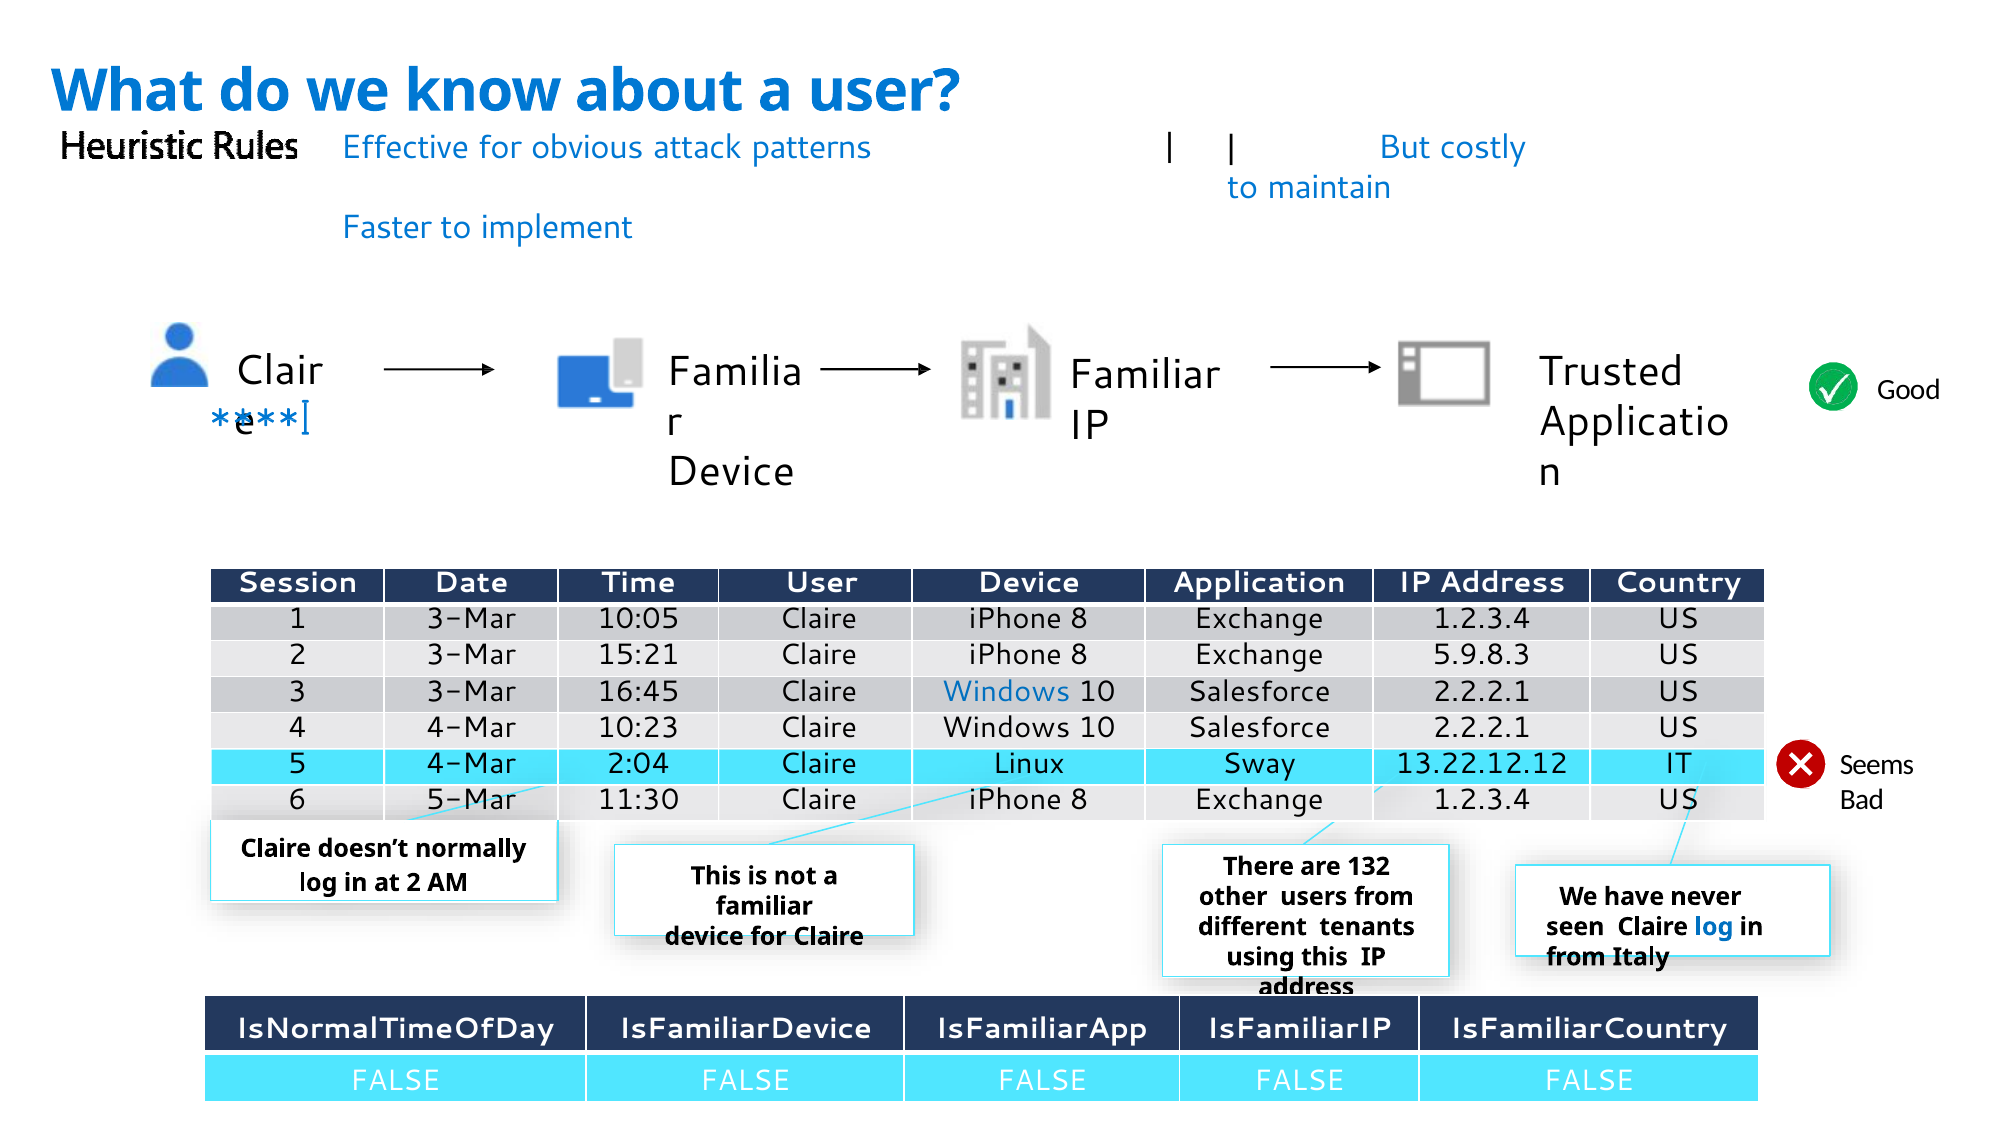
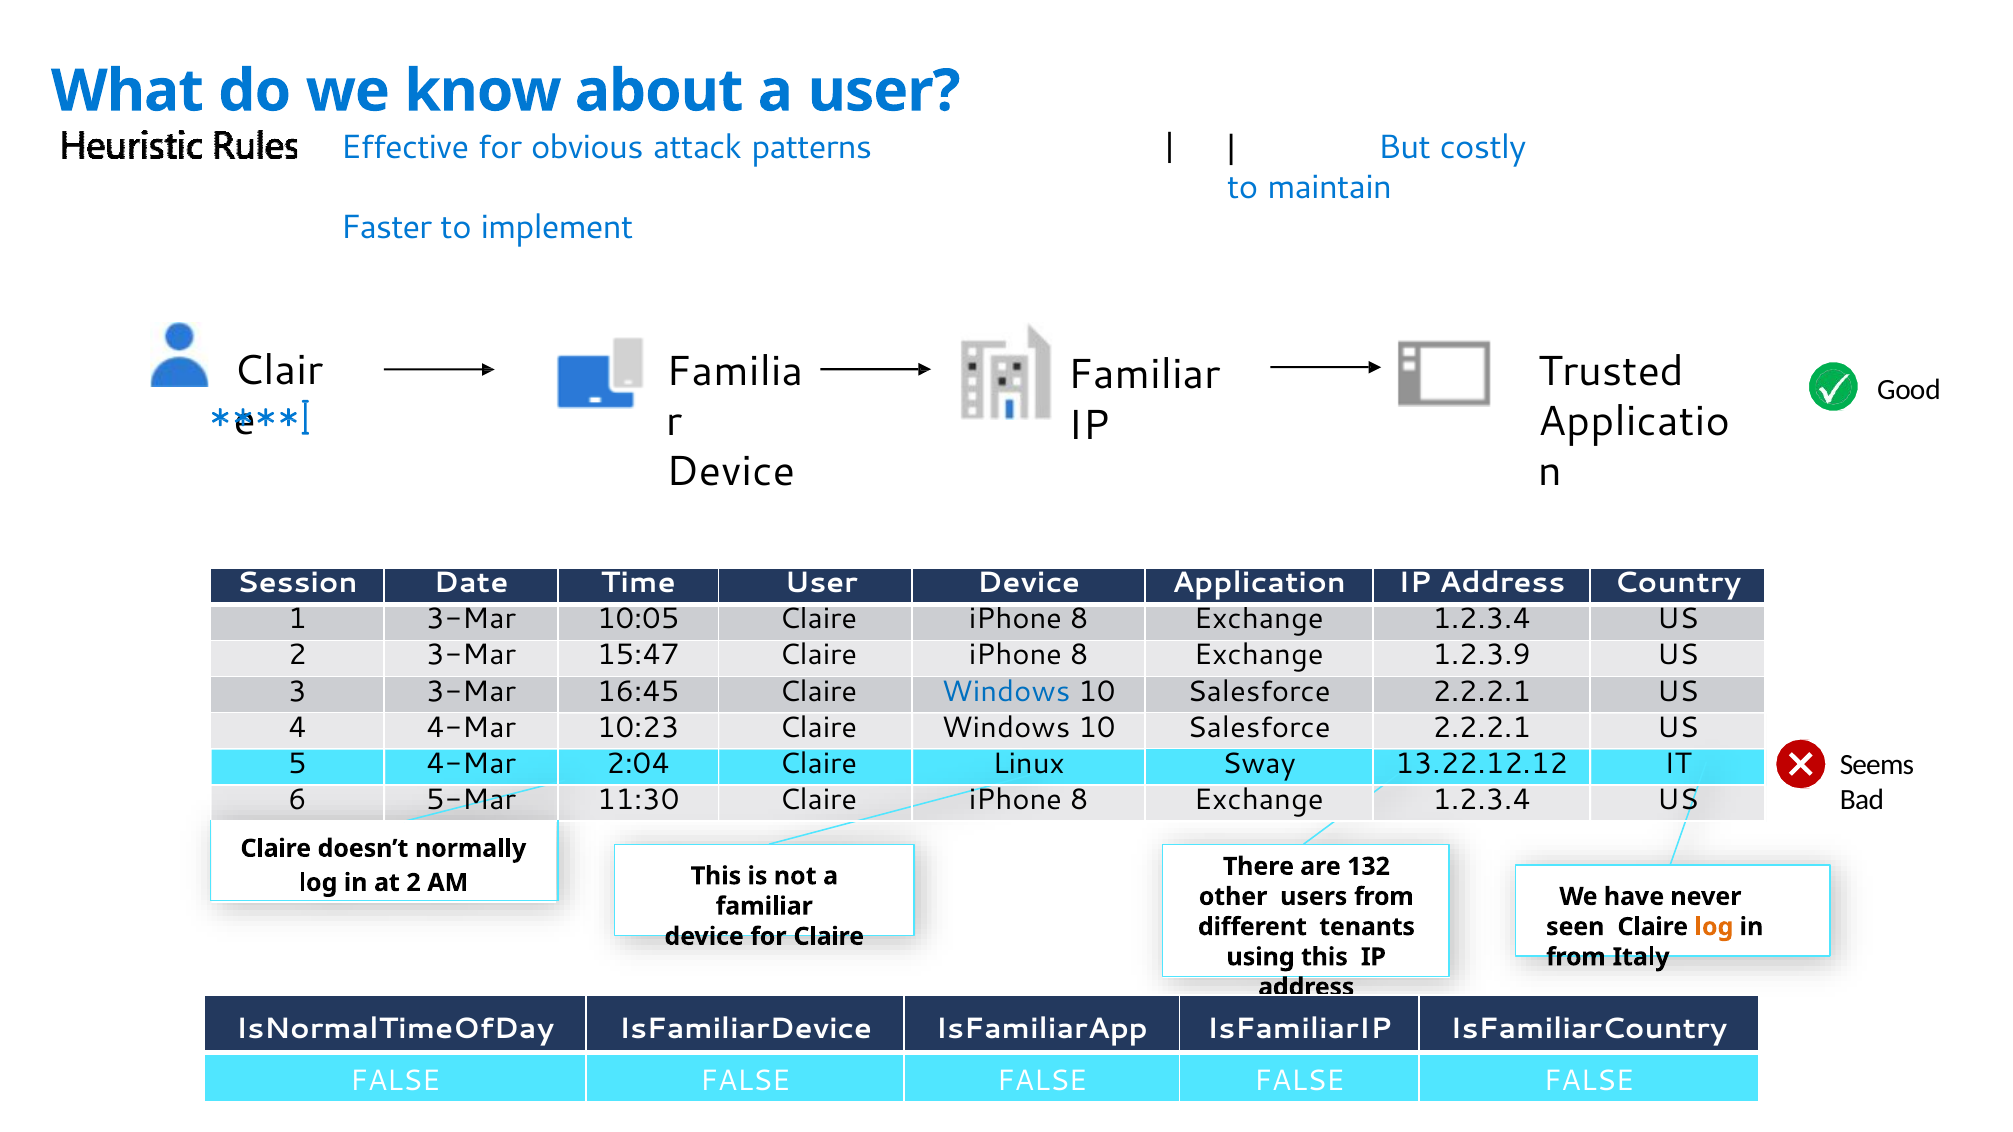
15:21: 15:21 -> 15:47 (638, 655)
5.9.8.3: 5.9.8.3 -> 1.2.3.9 (1482, 655)
log colour: blue -> orange (1714, 927)
